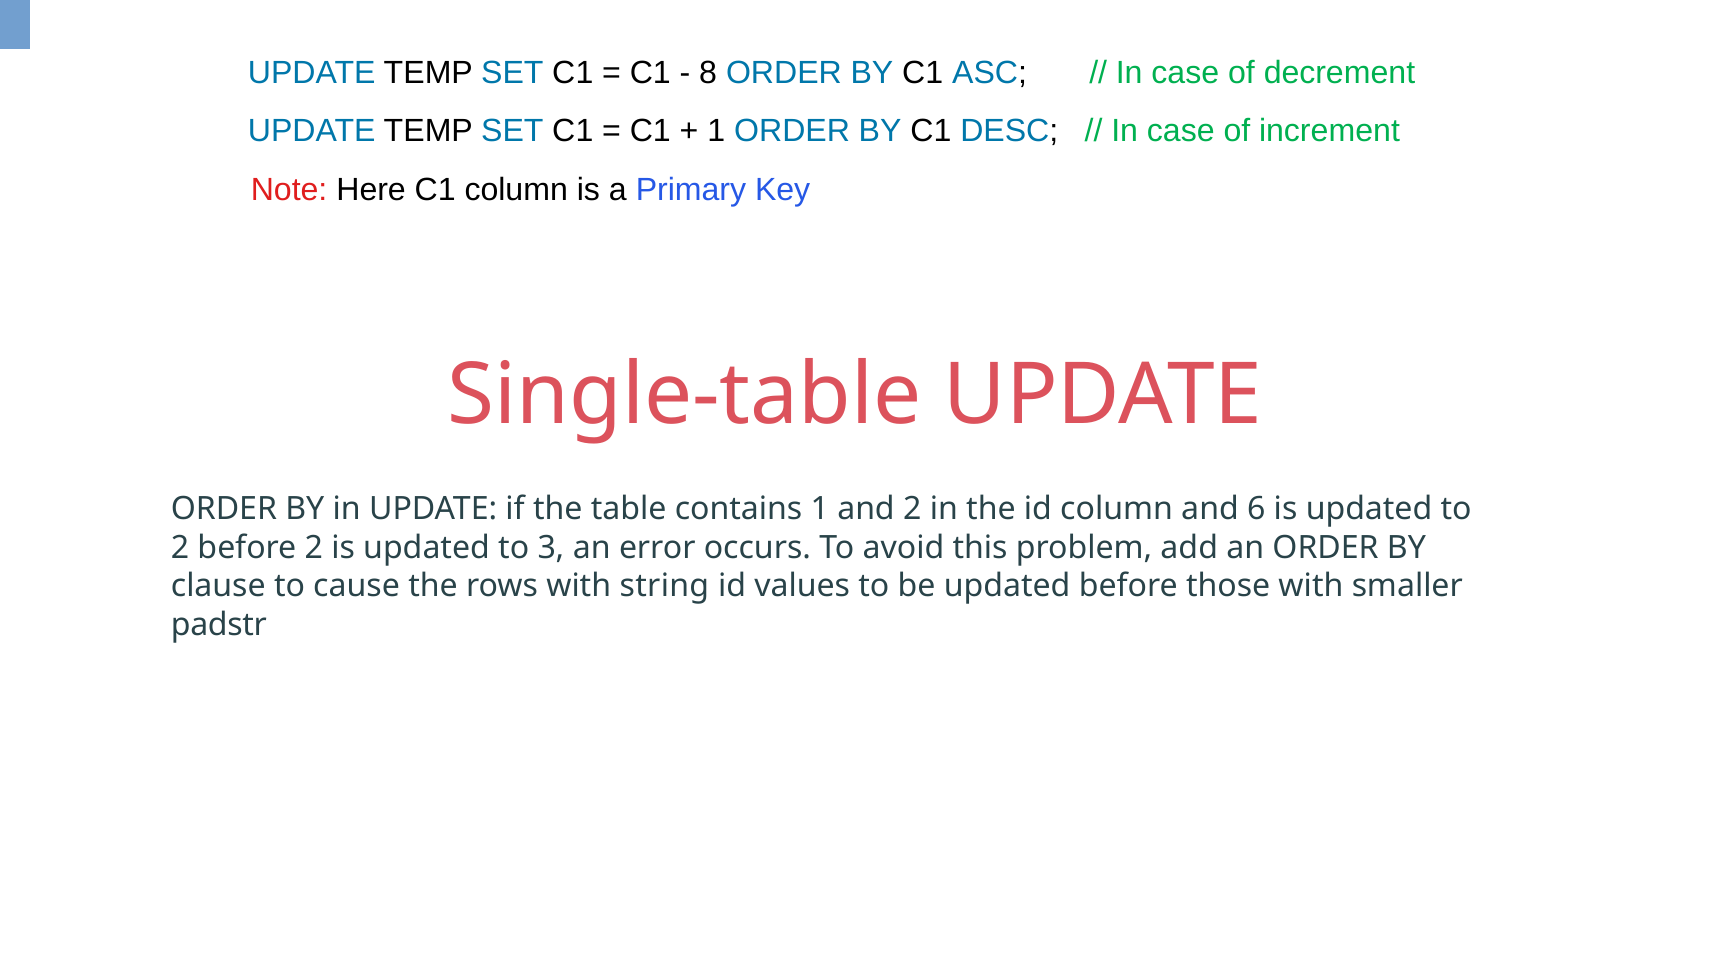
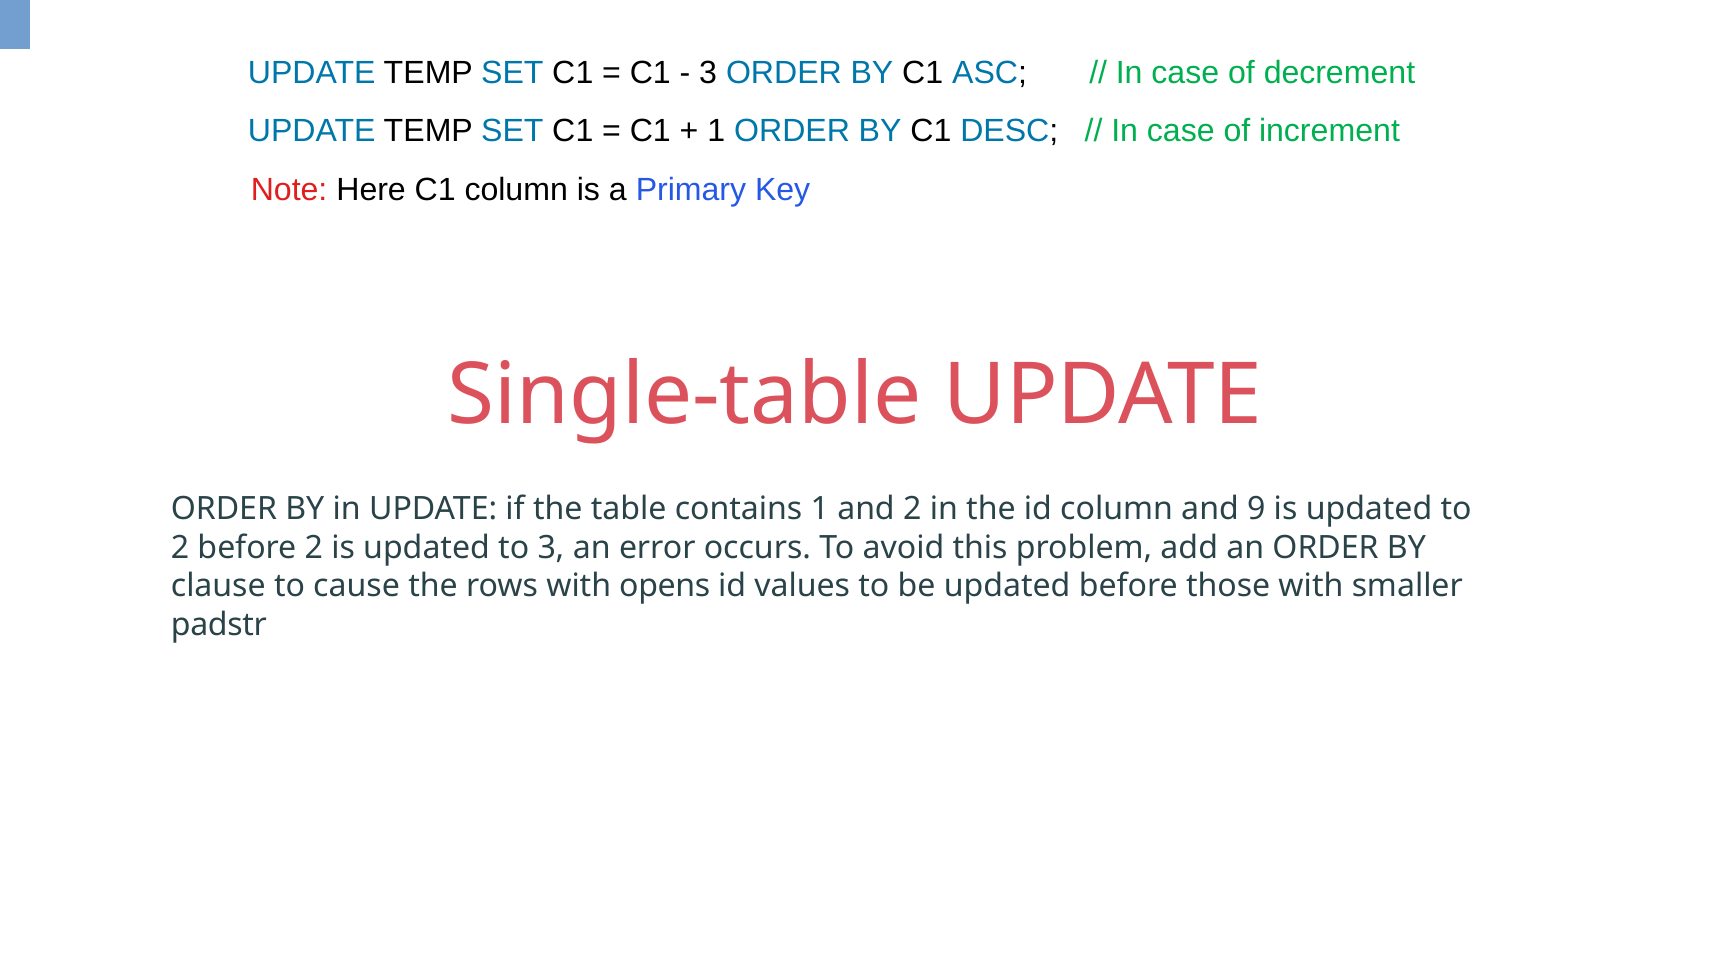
8: 8 -> 3 (708, 73)
6: 6 -> 9 (1256, 509)
string: string -> opens (665, 586)
